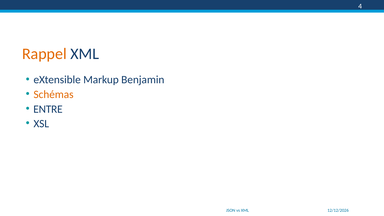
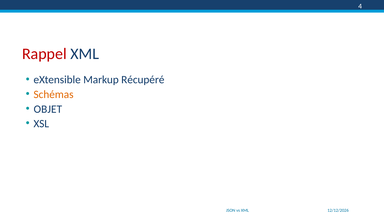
Rappel colour: orange -> red (44, 54)
Benjamin: Benjamin -> Récupéré (143, 80)
ENTRE: ENTRE -> OBJET (48, 109)
